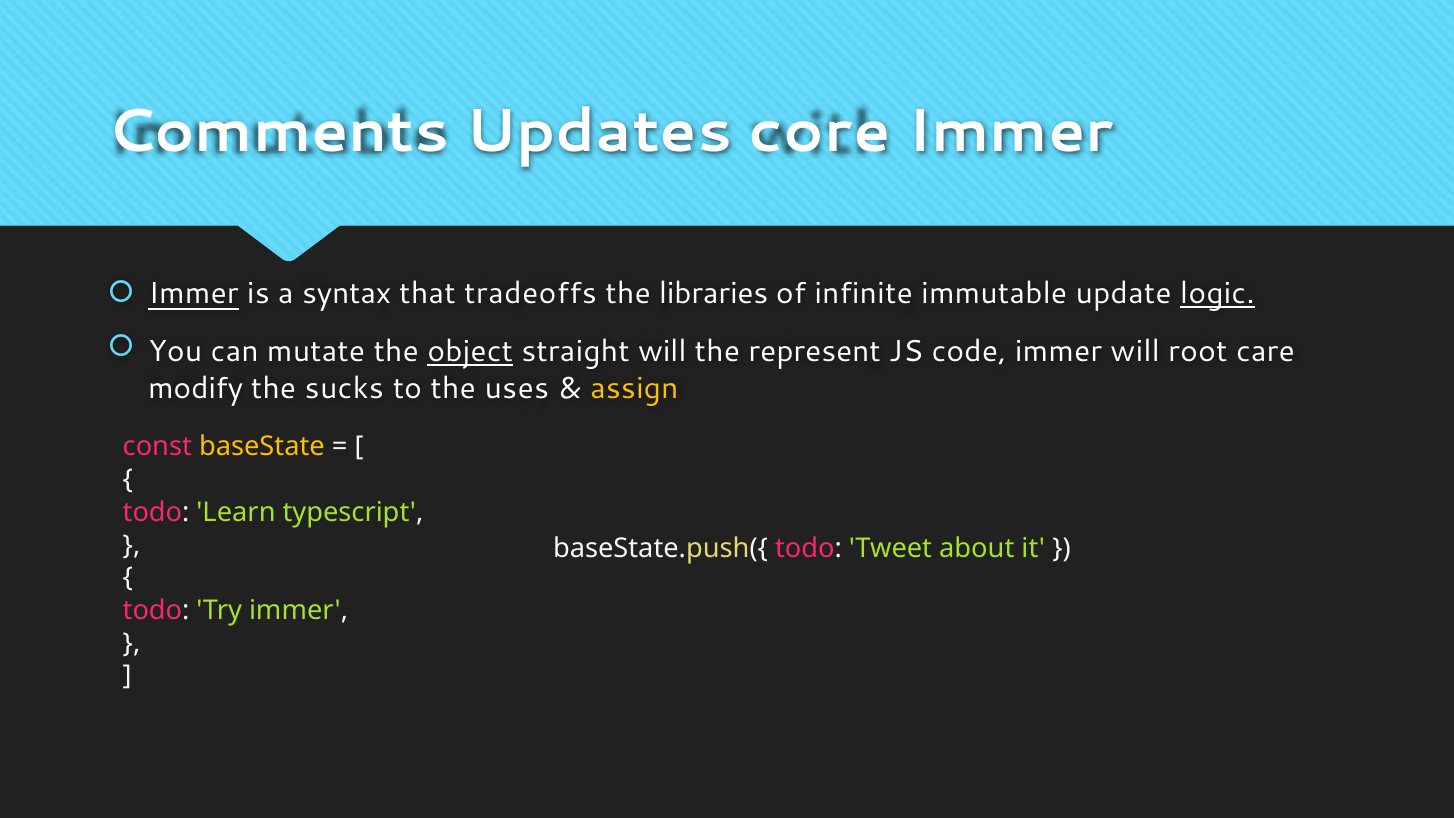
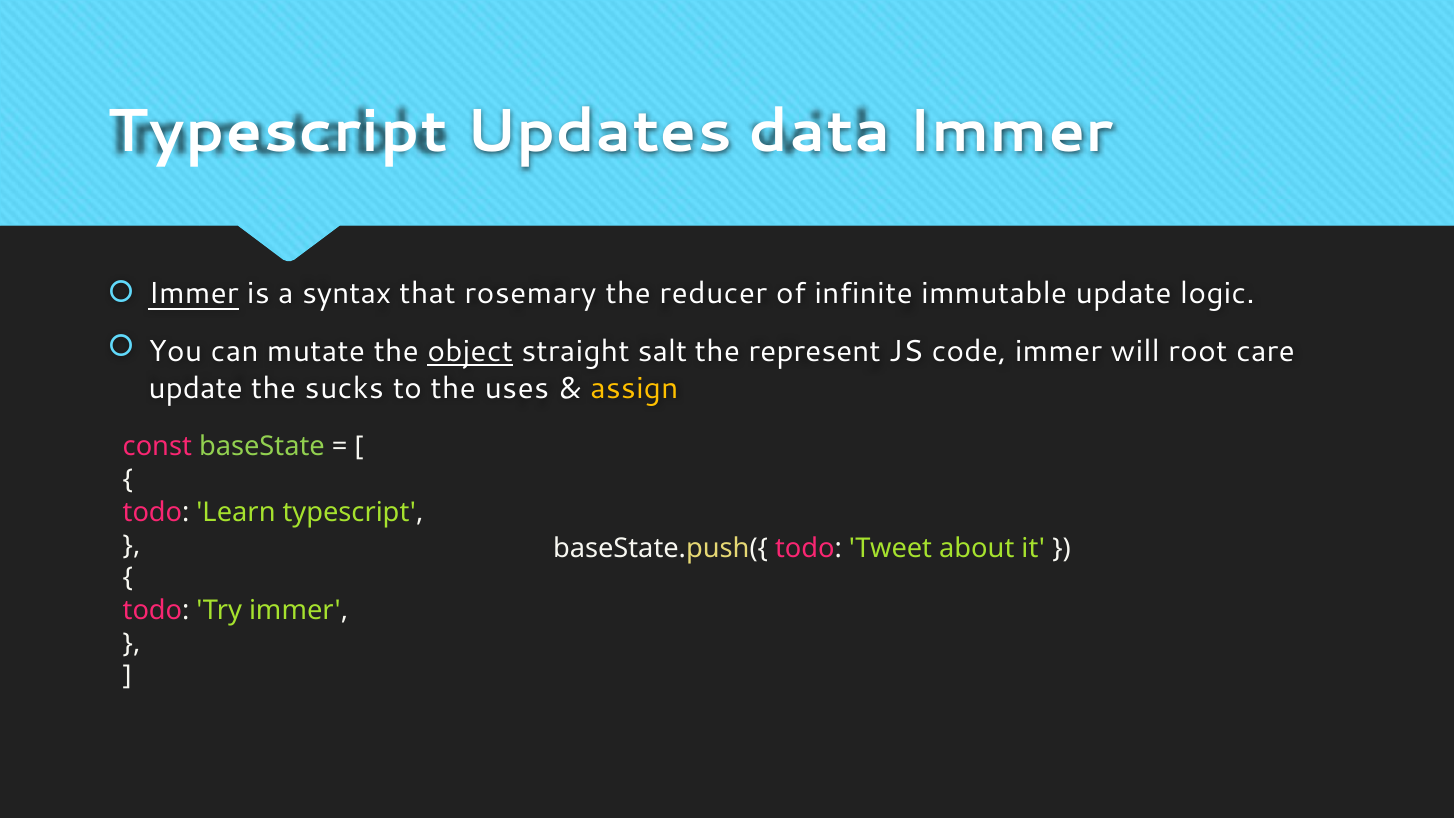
Comments: Comments -> Typescript (278, 131)
core: core -> data (820, 131)
tradeoffs: tradeoffs -> rosemary (530, 294)
libraries: libraries -> reducer (713, 294)
logic underline: present -> none (1217, 294)
straight will: will -> salt (662, 352)
modify: modify -> update (196, 388)
baseState colour: yellow -> light green (262, 447)
